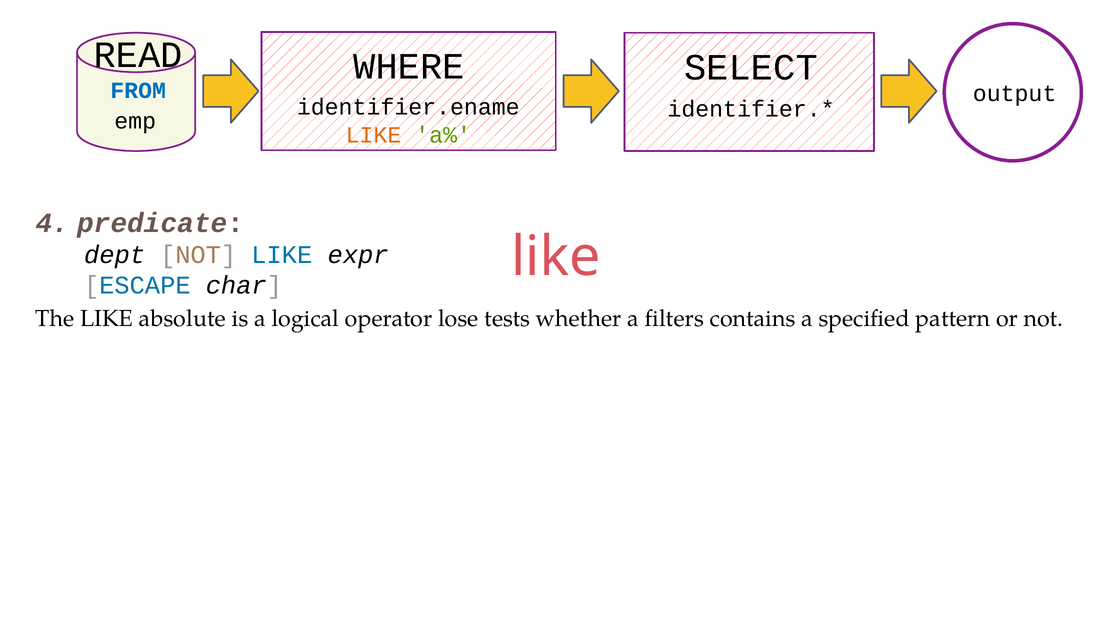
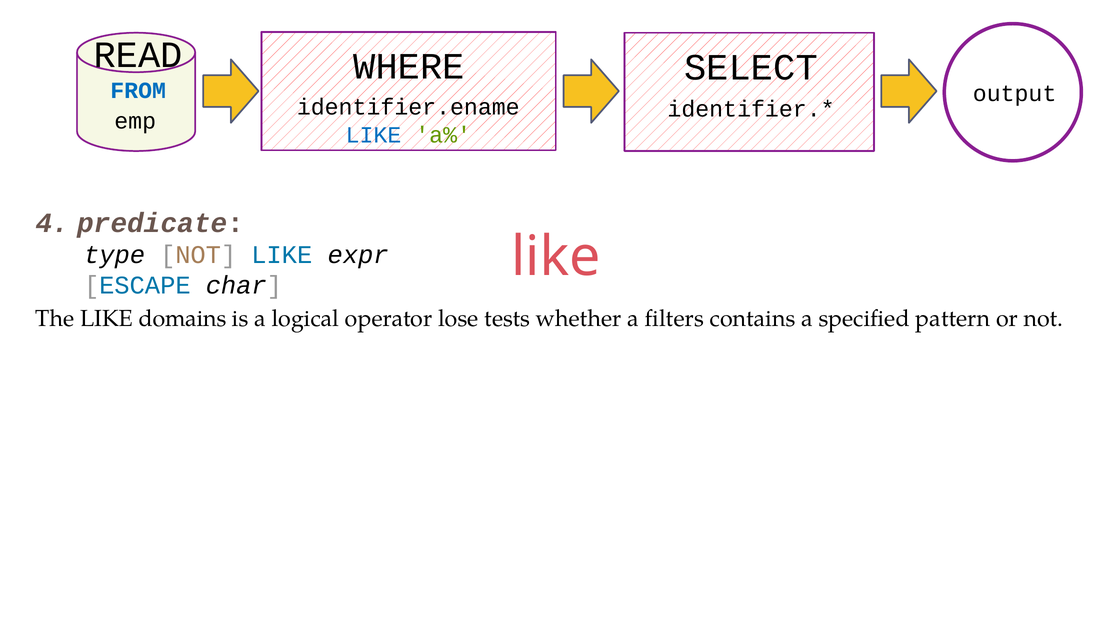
LIKE colour: orange -> blue (373, 135)
dept: dept -> type (115, 254)
absolute: absolute -> domains (183, 318)
